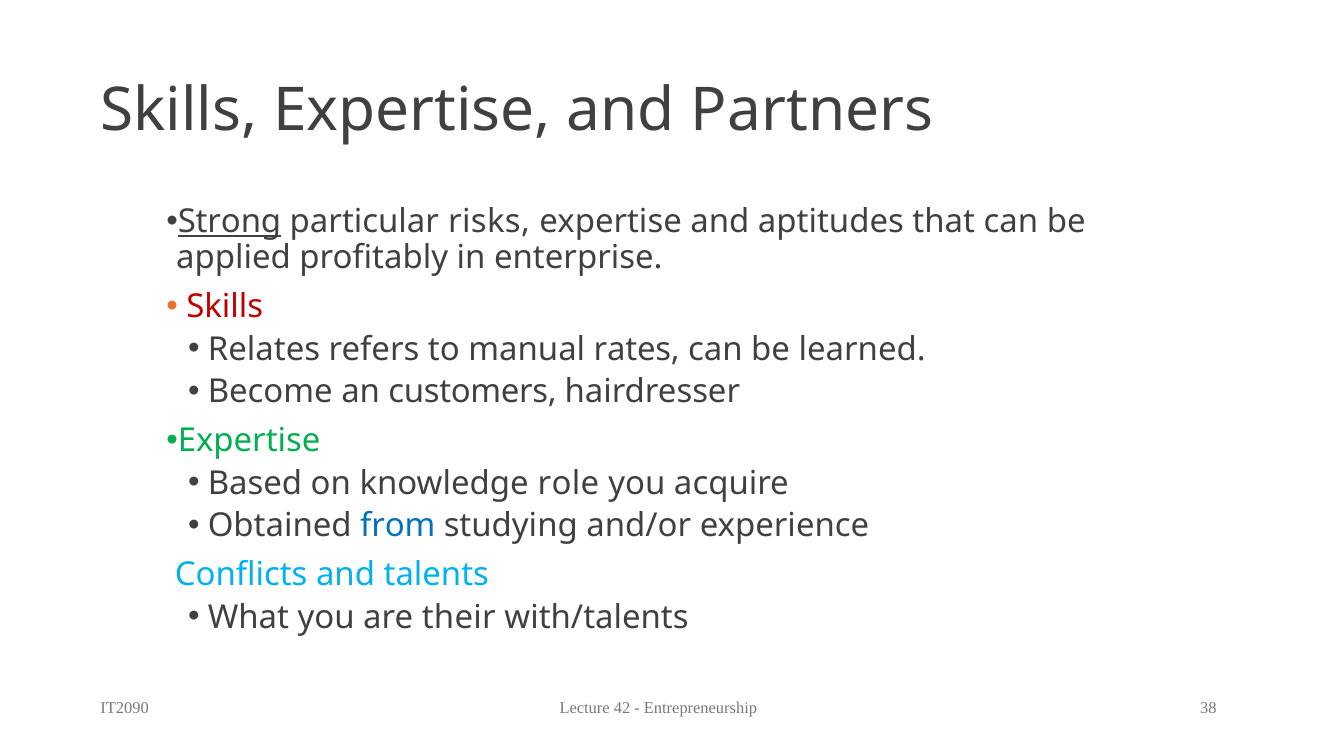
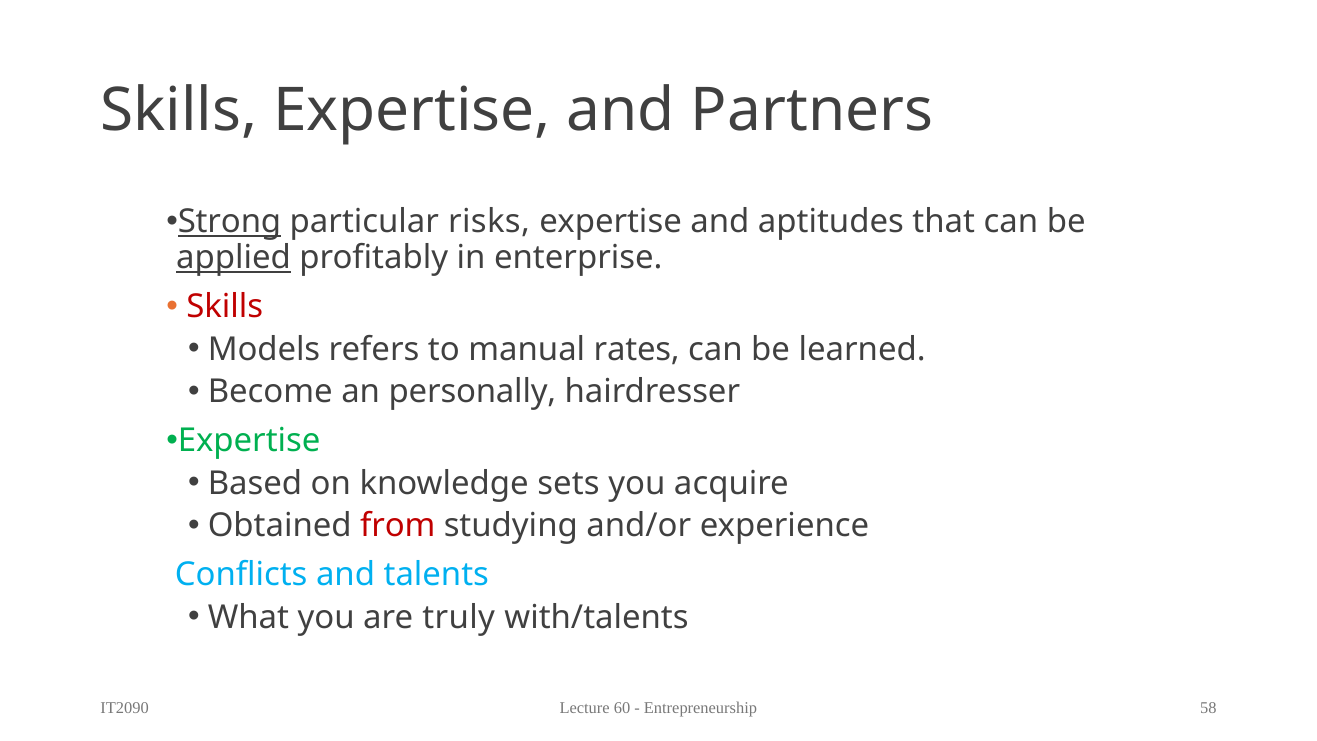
applied underline: none -> present (234, 258)
Relates: Relates -> Models (264, 349)
customers: customers -> personally (472, 392)
role: role -> sets (569, 483)
from colour: blue -> red (398, 526)
their: their -> truly (459, 617)
42: 42 -> 60 (622, 707)
38: 38 -> 58 (1208, 707)
